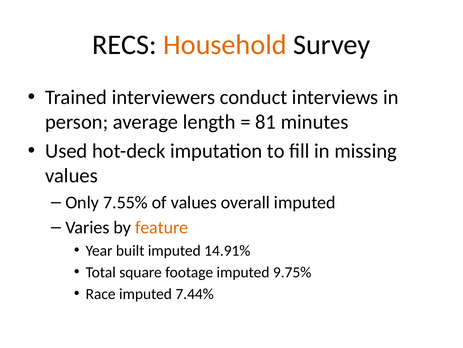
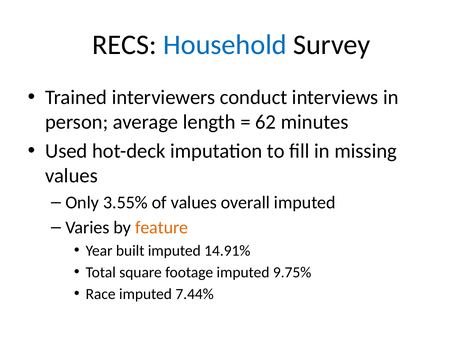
Household colour: orange -> blue (225, 45)
81: 81 -> 62 (266, 122)
7.55%: 7.55% -> 3.55% (125, 202)
